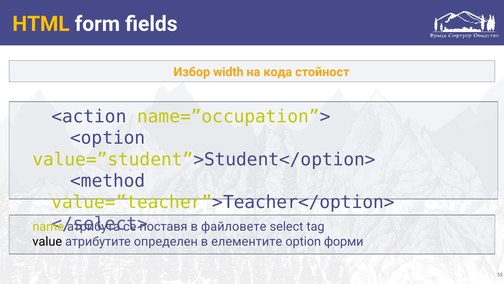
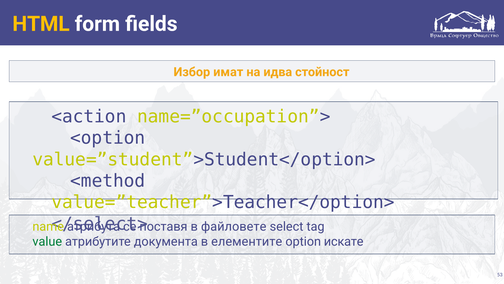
width: width -> имат (228, 72)
кода: кода -> идва (278, 72)
value colour: black -> green (47, 241)
определен: определен -> документа (166, 241)
форми: форми -> искате (344, 241)
